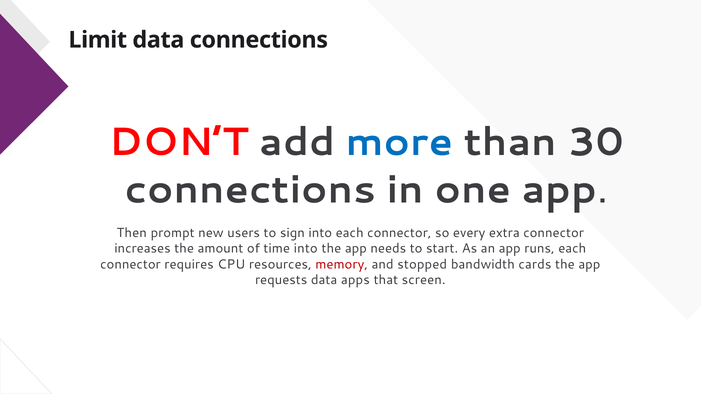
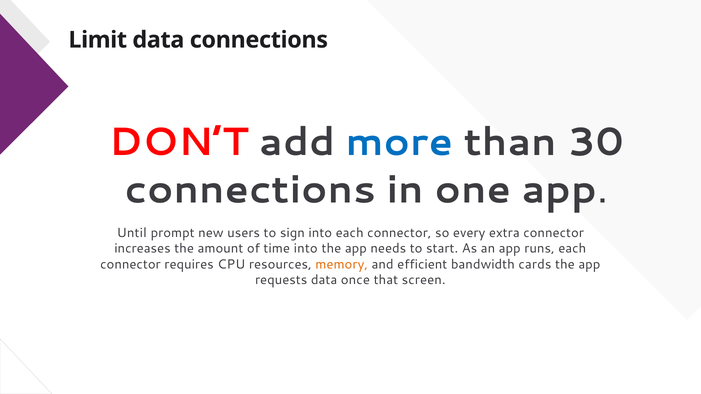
Then: Then -> Until (132, 233)
memory colour: red -> orange (342, 264)
stopped: stopped -> efficient (422, 264)
apps: apps -> once (355, 280)
